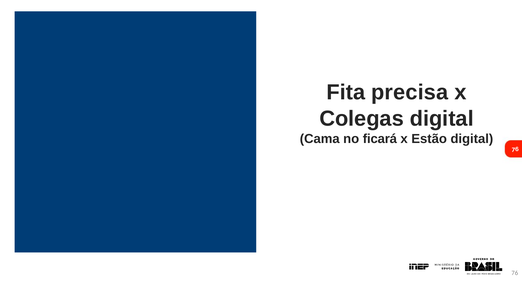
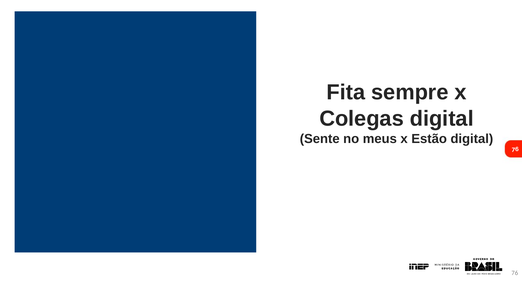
precisa: precisa -> sempre (410, 92)
Cama: Cama -> Sente (320, 139)
ficará: ficará -> meus (380, 139)
